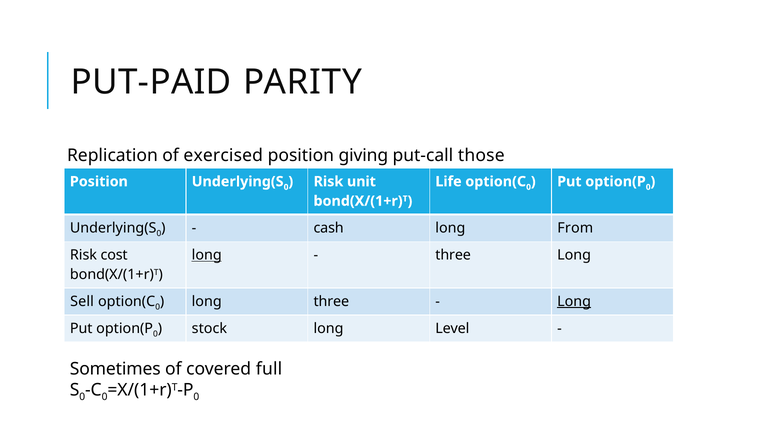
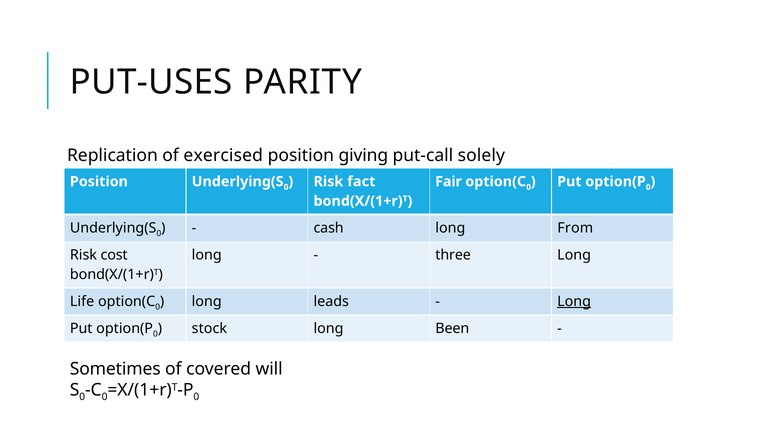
PUT-PAID: PUT-PAID -> PUT-USES (151, 82)
those: those -> solely (481, 155)
unit: unit -> fact (361, 181)
Life: Life -> Fair (449, 181)
long underline: present -> none (207, 255)
Sell: Sell -> Life (82, 301)
long three: three -> leads (331, 301)
Level: Level -> Been (452, 328)
full: full -> will (269, 369)
